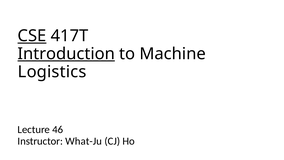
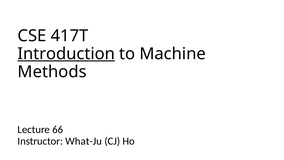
CSE underline: present -> none (32, 36)
Logistics: Logistics -> Methods (52, 72)
46: 46 -> 66 (58, 129)
